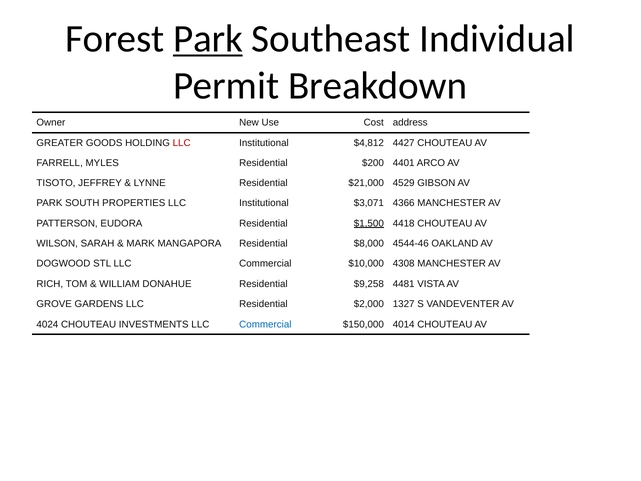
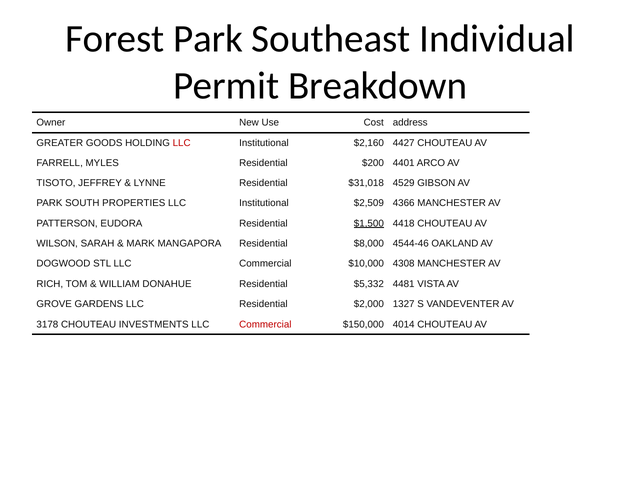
Park underline: present -> none (208, 39)
$4,812: $4,812 -> $2,160 (369, 143)
$21,000: $21,000 -> $31,018 (366, 183)
$3,071: $3,071 -> $2,509 (369, 203)
$9,258: $9,258 -> $5,332 (369, 284)
4024: 4024 -> 3178 (47, 324)
Commercial colour: blue -> red (265, 324)
